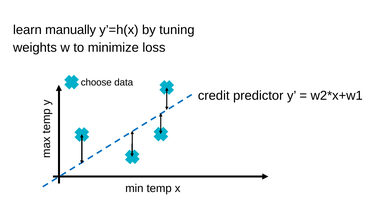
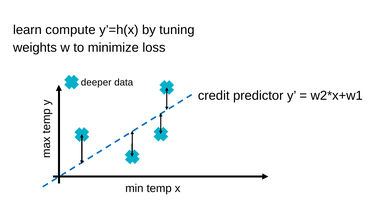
manually: manually -> compute (70, 30)
choose: choose -> deeper (96, 82)
